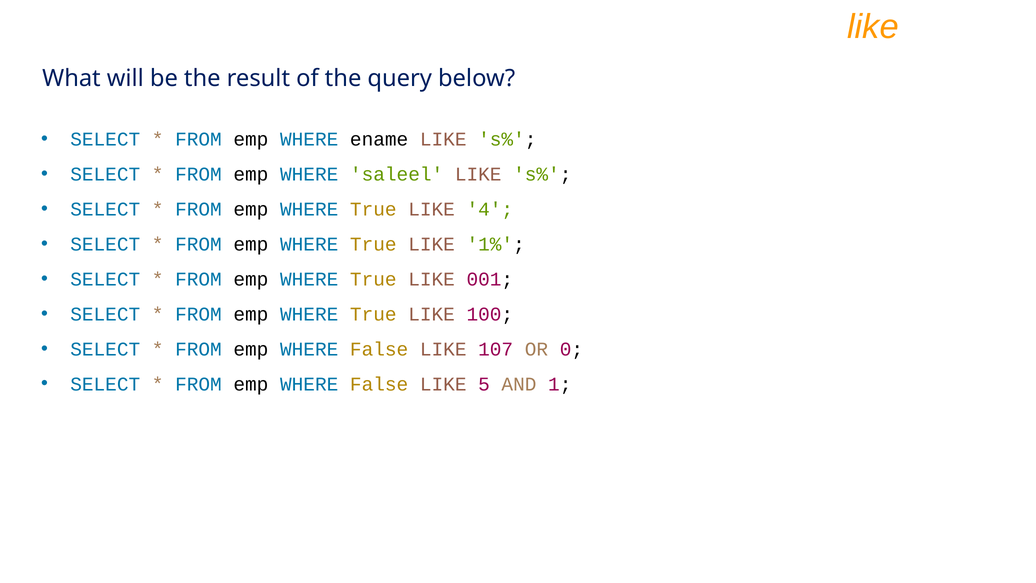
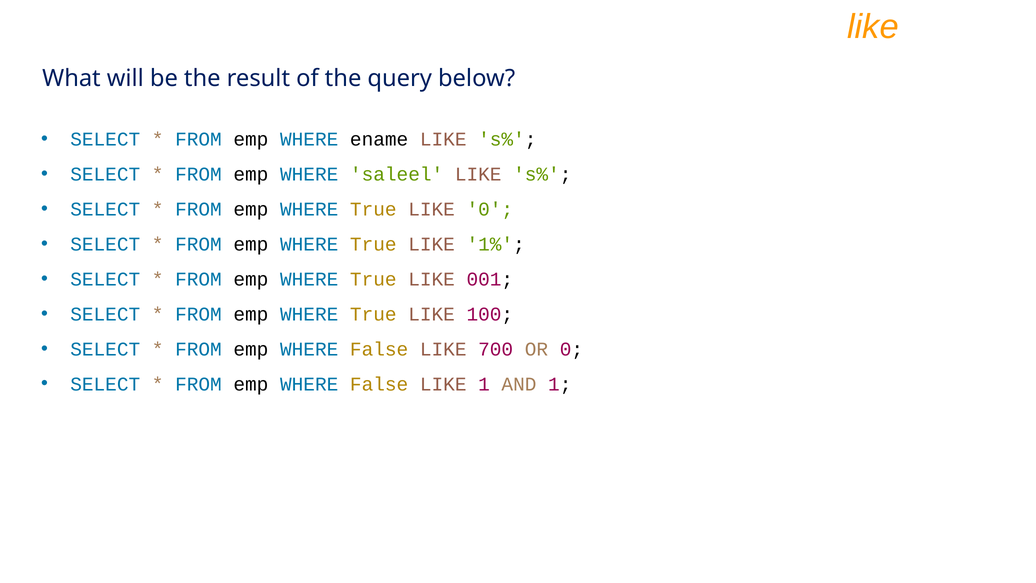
LIKE 4: 4 -> 0 (490, 209)
107: 107 -> 700 (496, 349)
LIKE 5: 5 -> 1 (484, 384)
